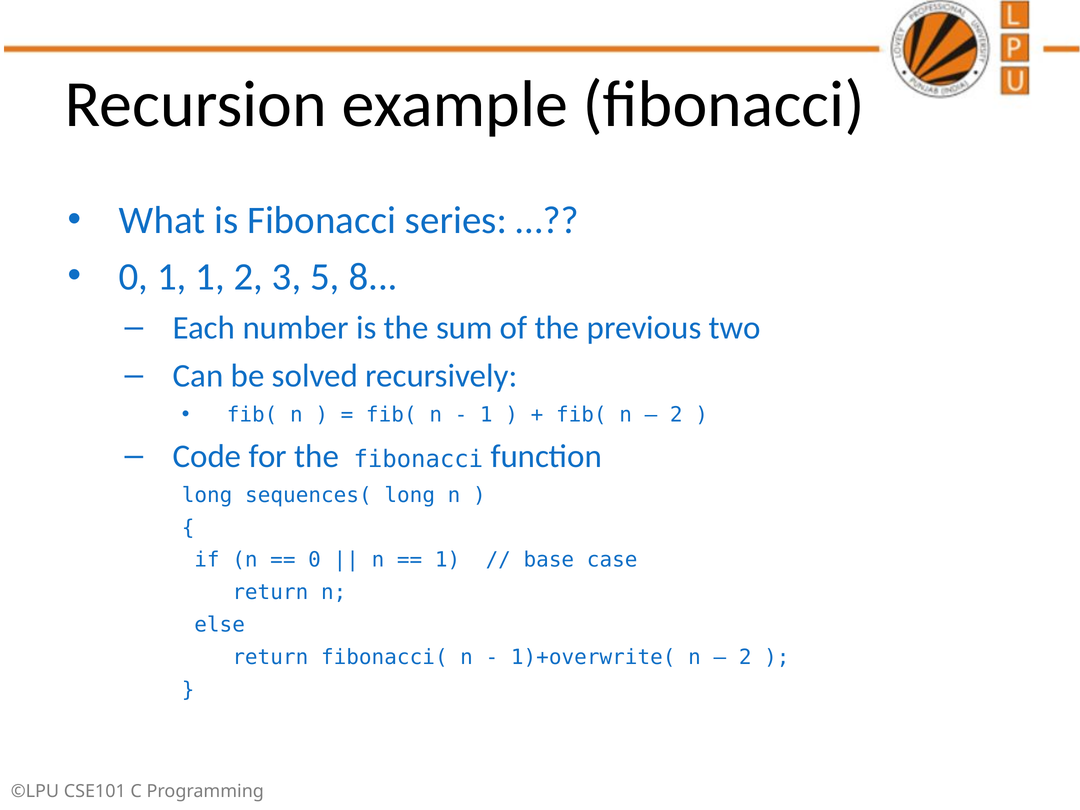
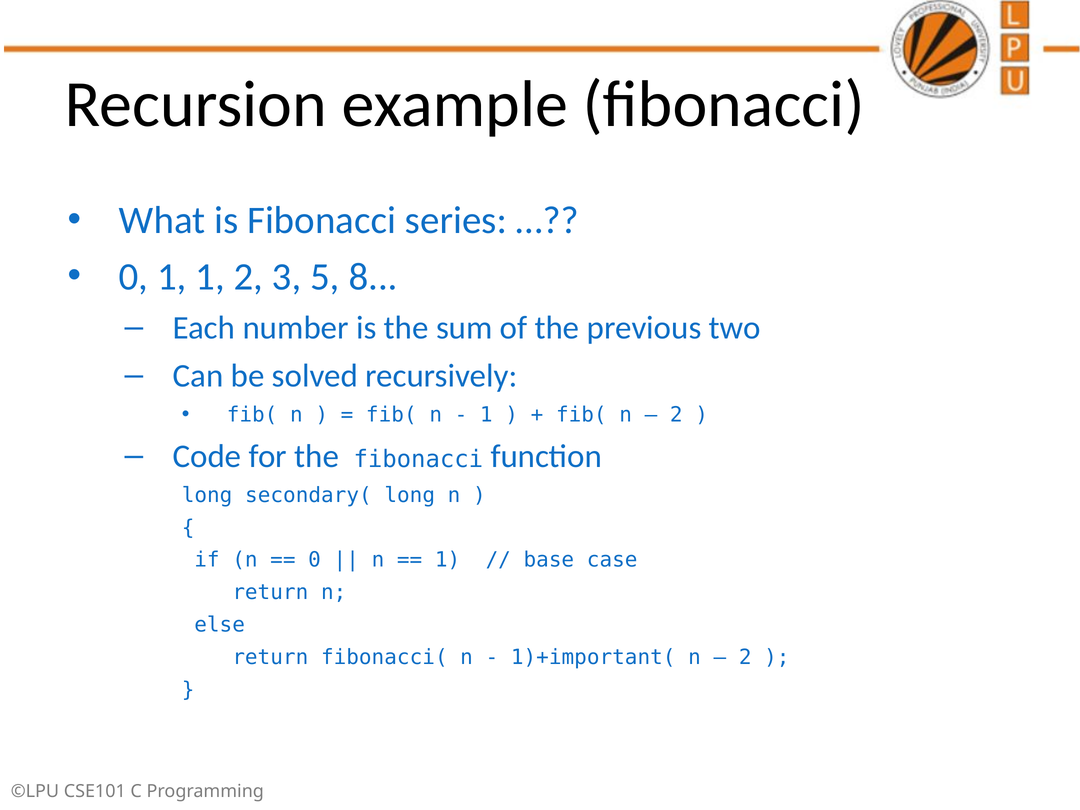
sequences(: sequences( -> secondary( (308, 495)
1)+overwrite(: 1)+overwrite( -> 1)+important( (593, 657)
